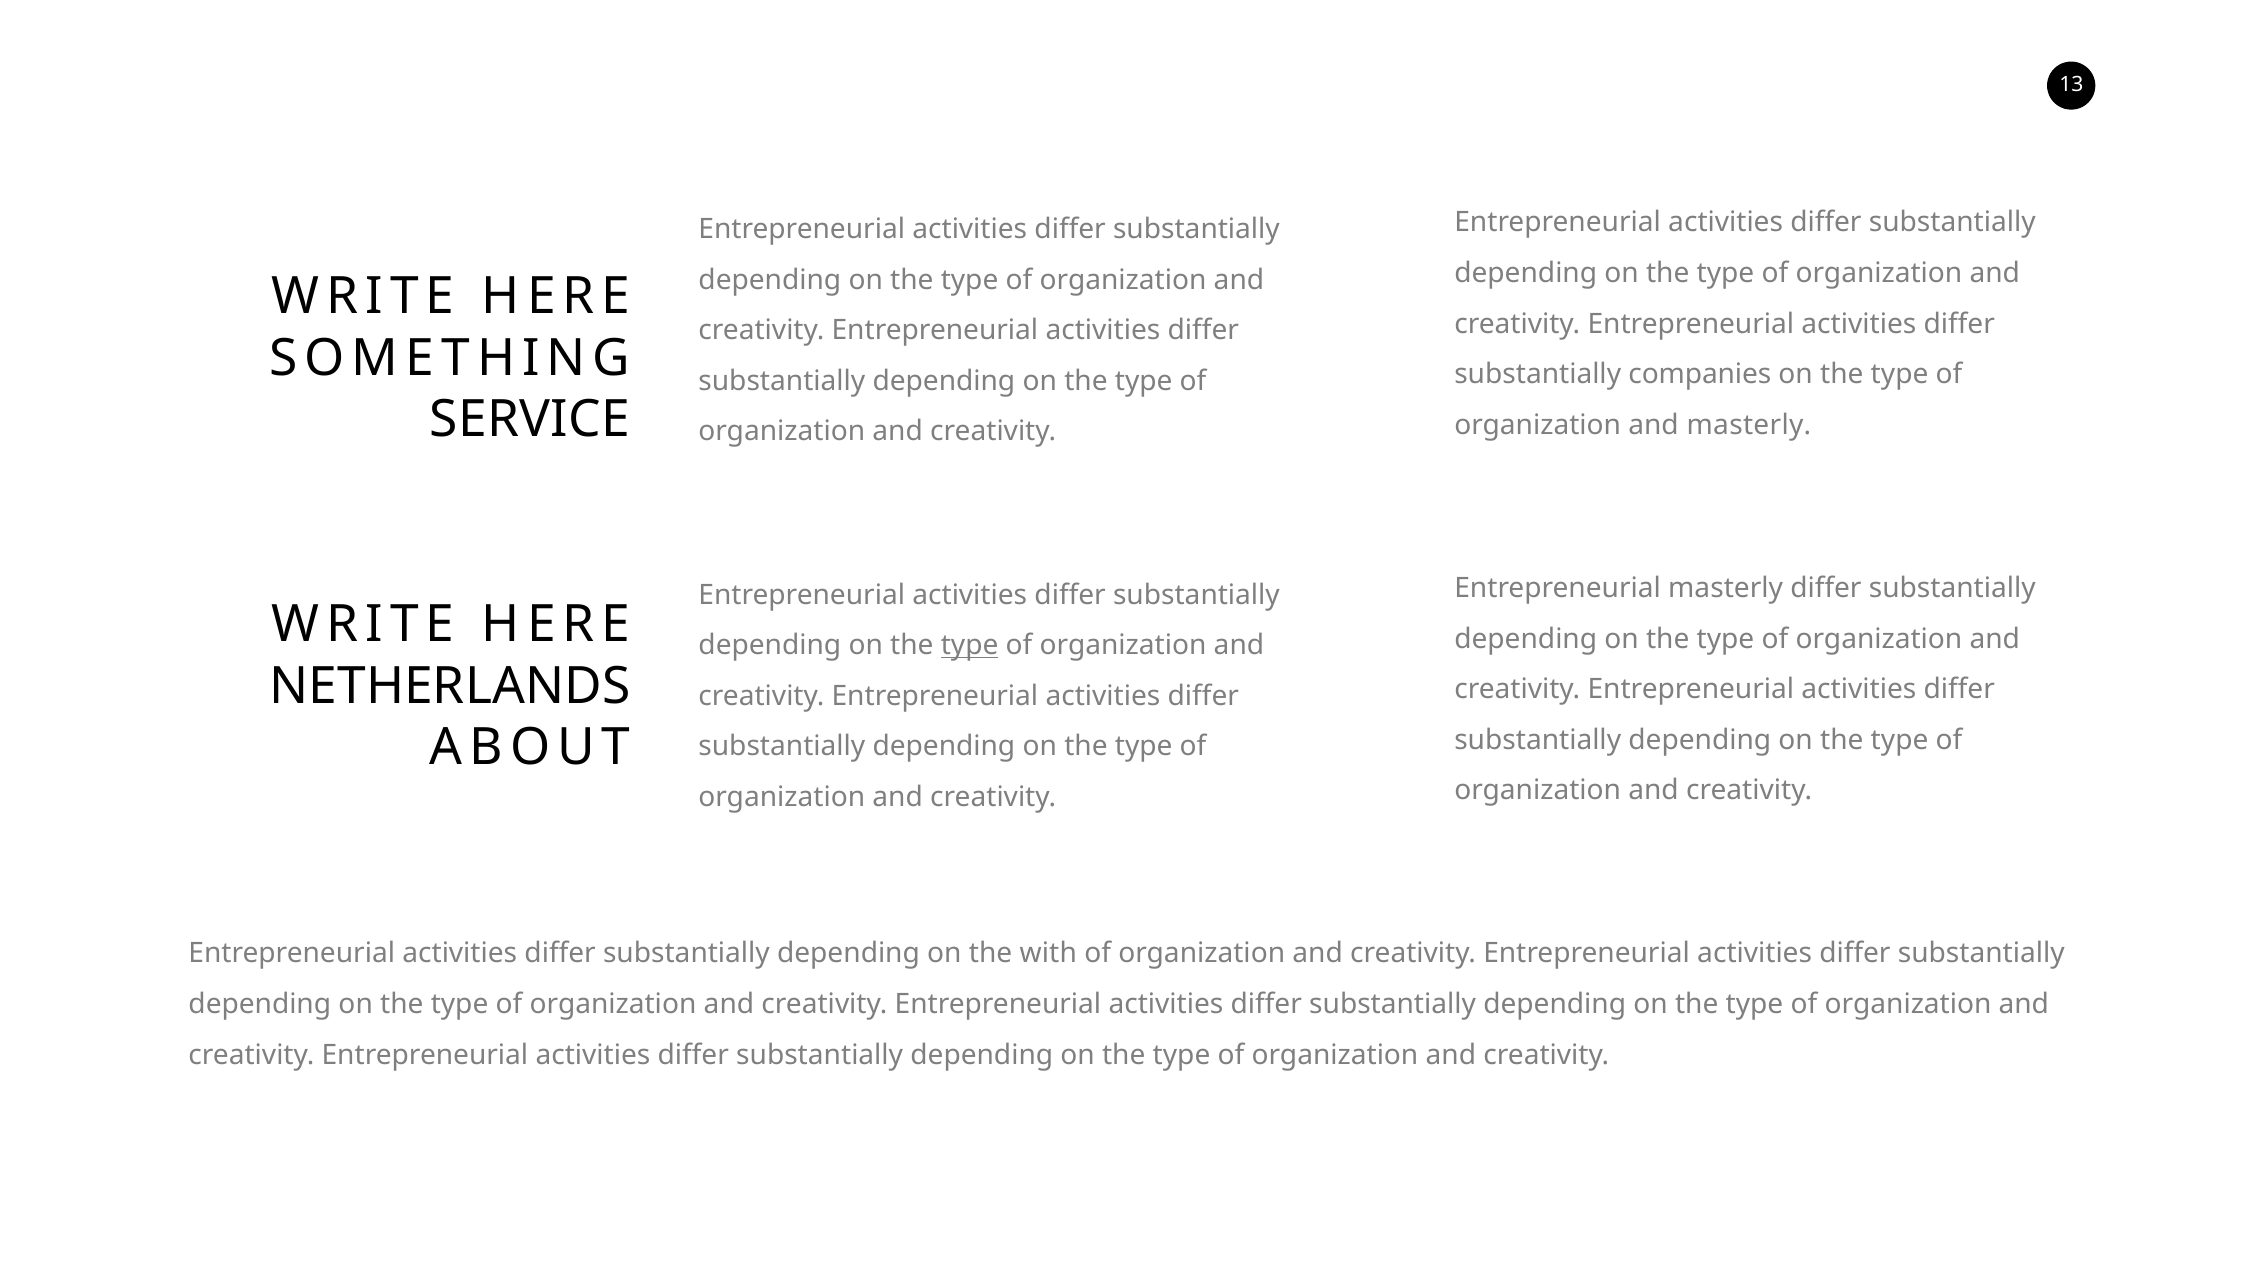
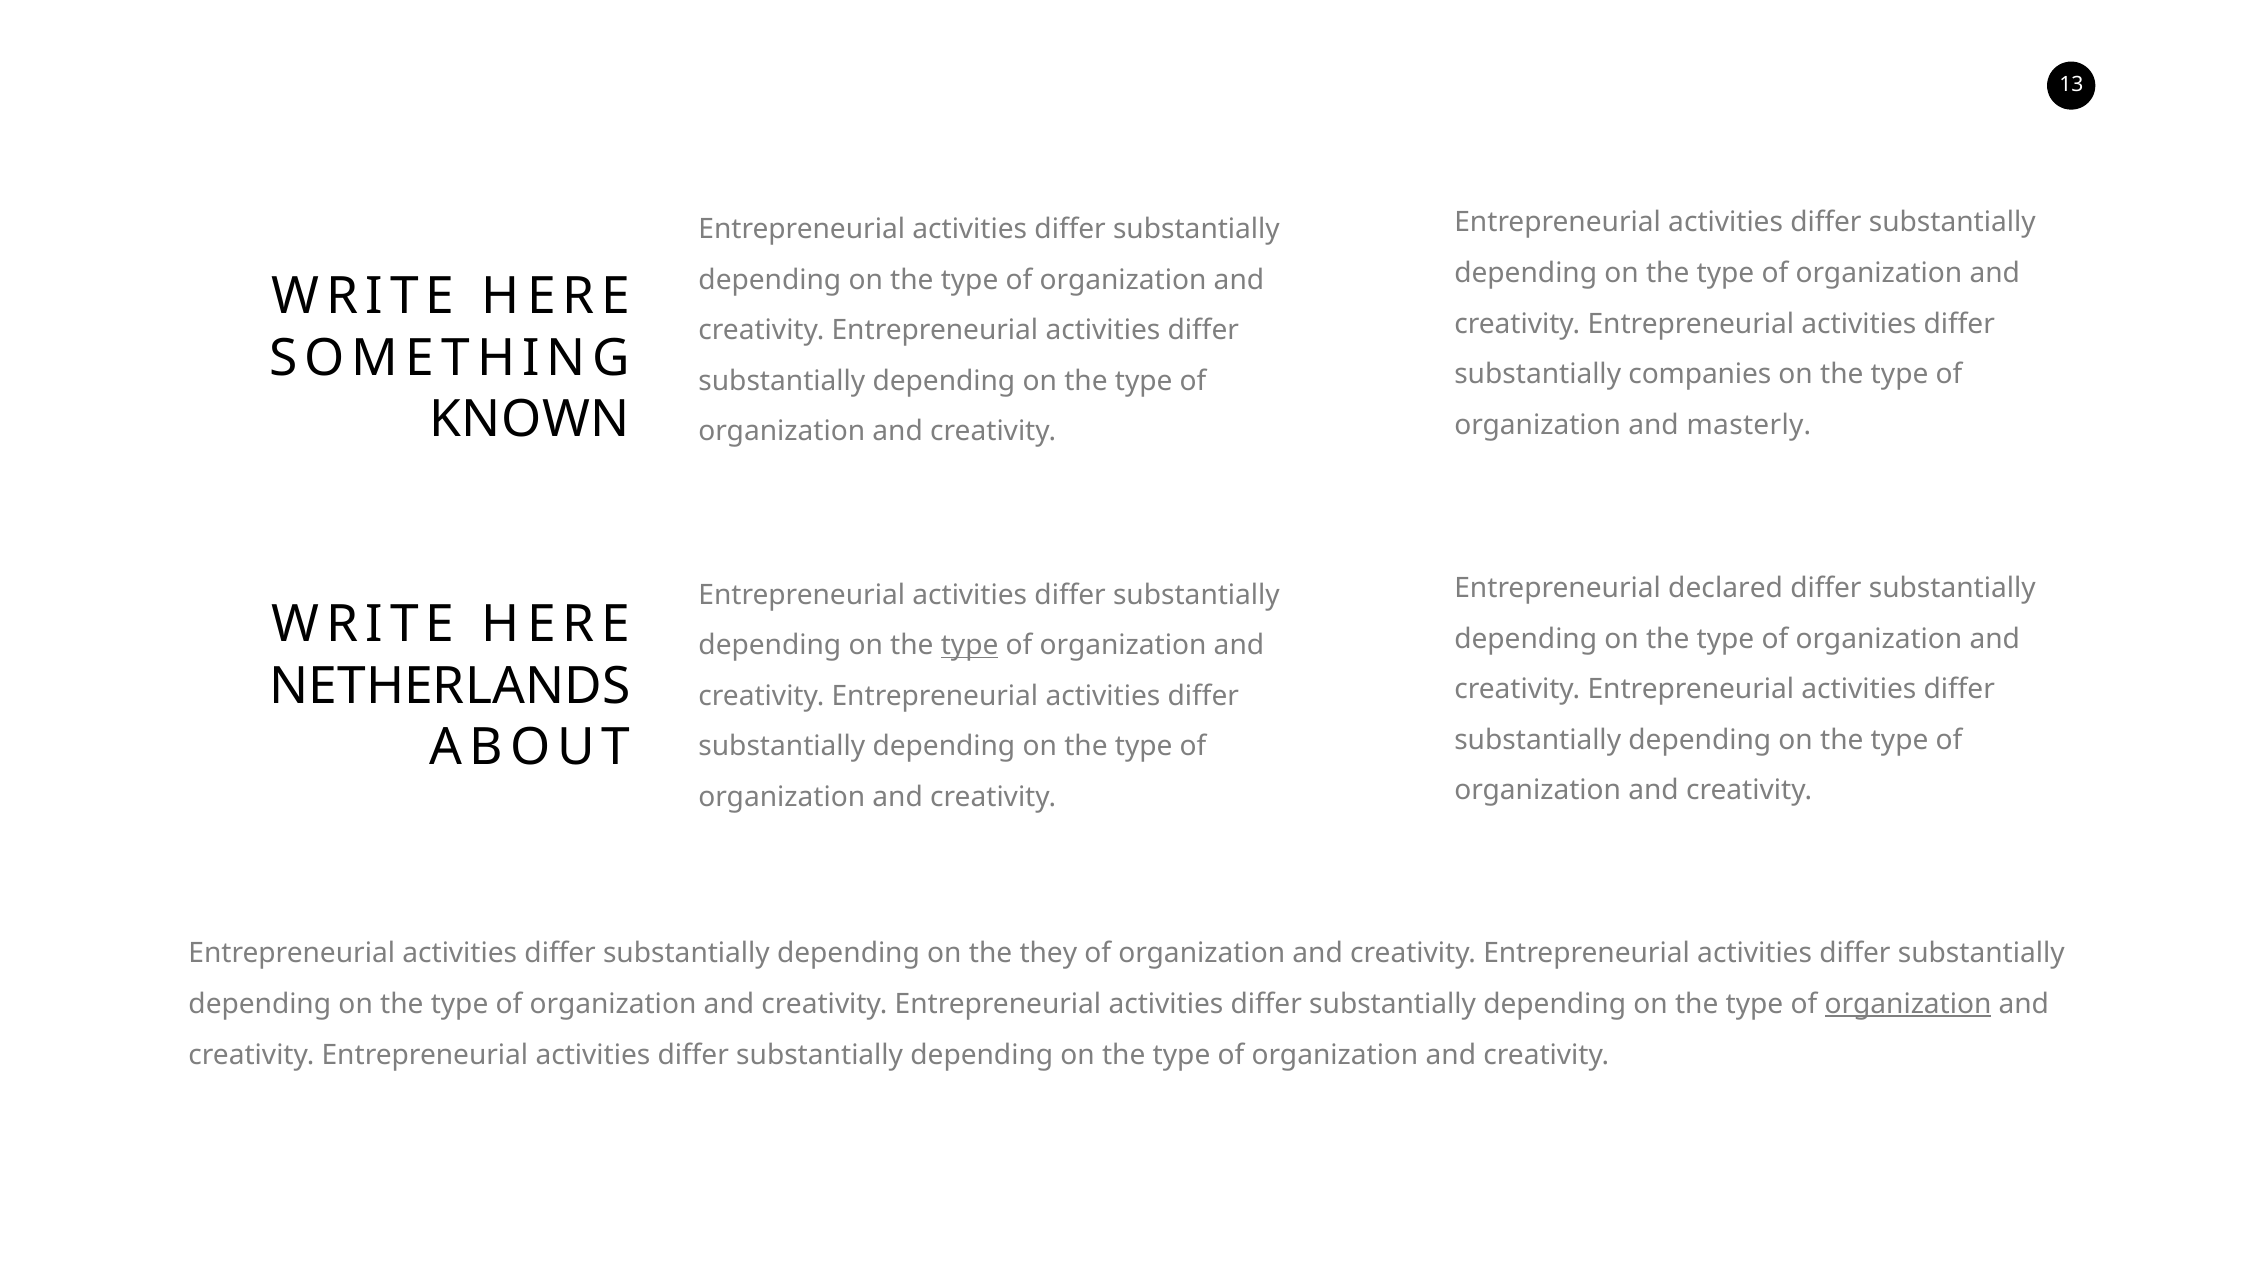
SERVICE: SERVICE -> KNOWN (530, 420)
Entrepreneurial masterly: masterly -> declared (1726, 588)
with: with -> they (1048, 953)
organization underline: none -> present (1908, 1004)
